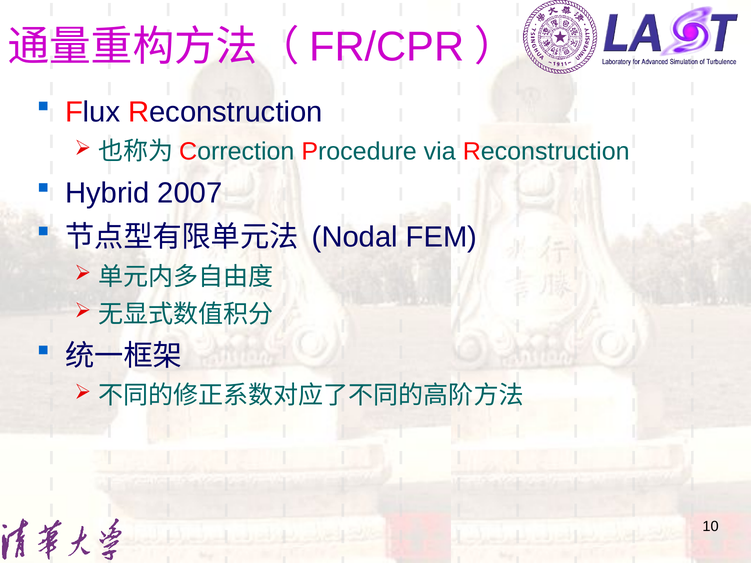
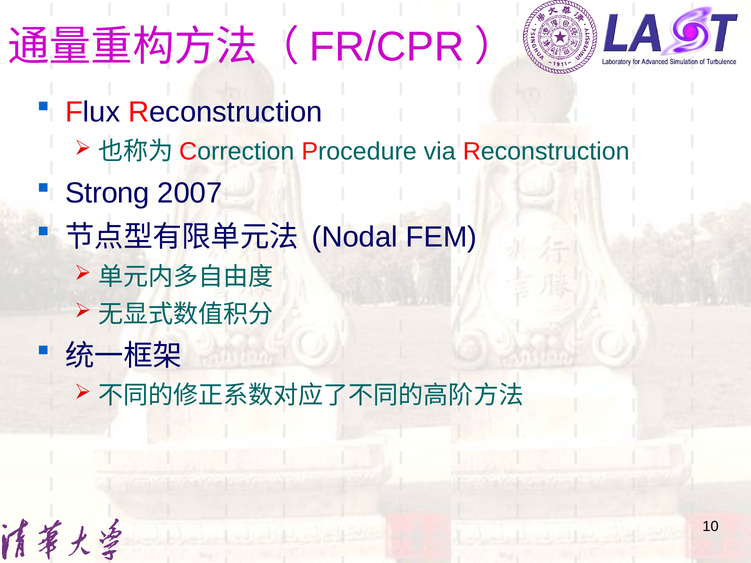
Hybrid: Hybrid -> Strong (107, 193)
